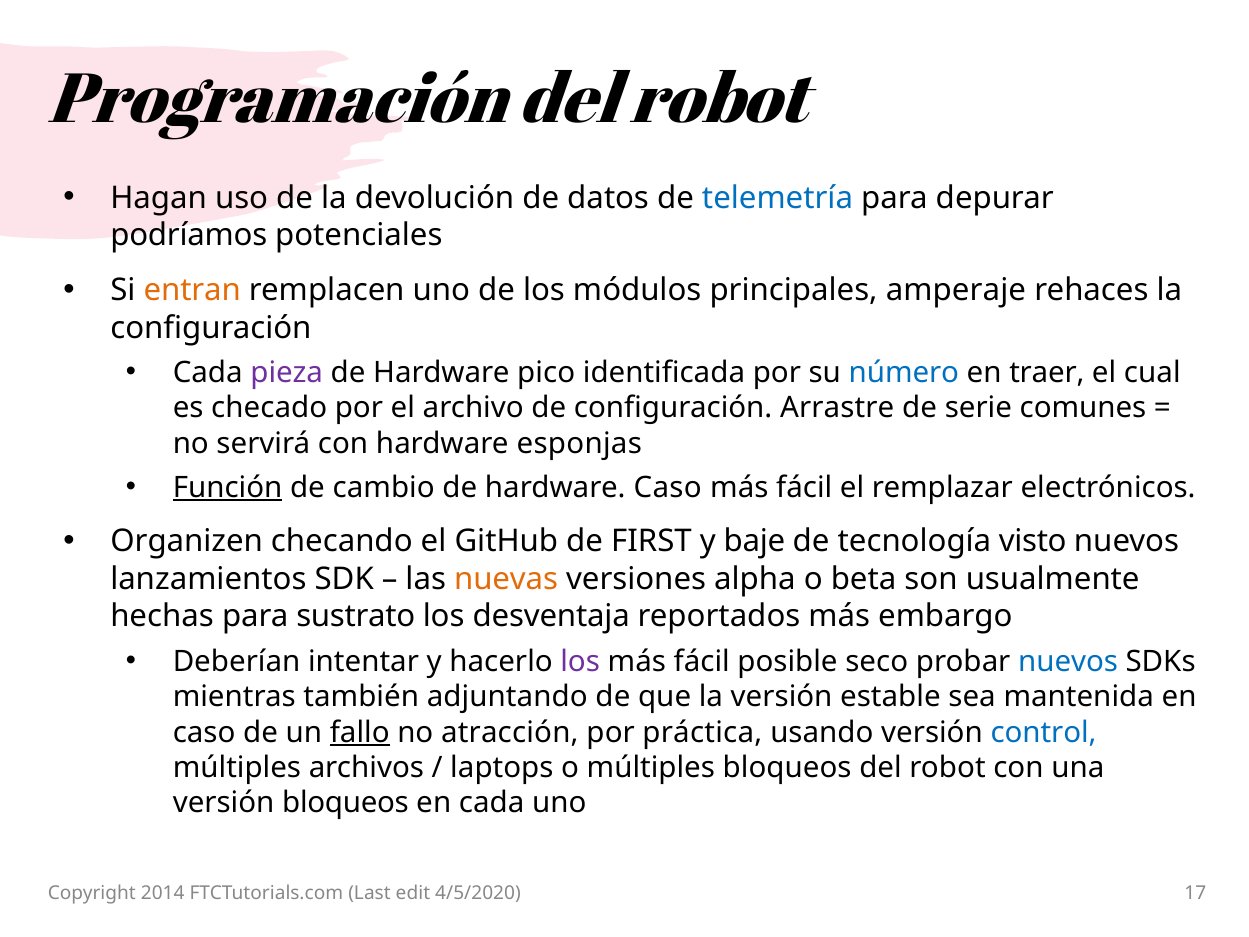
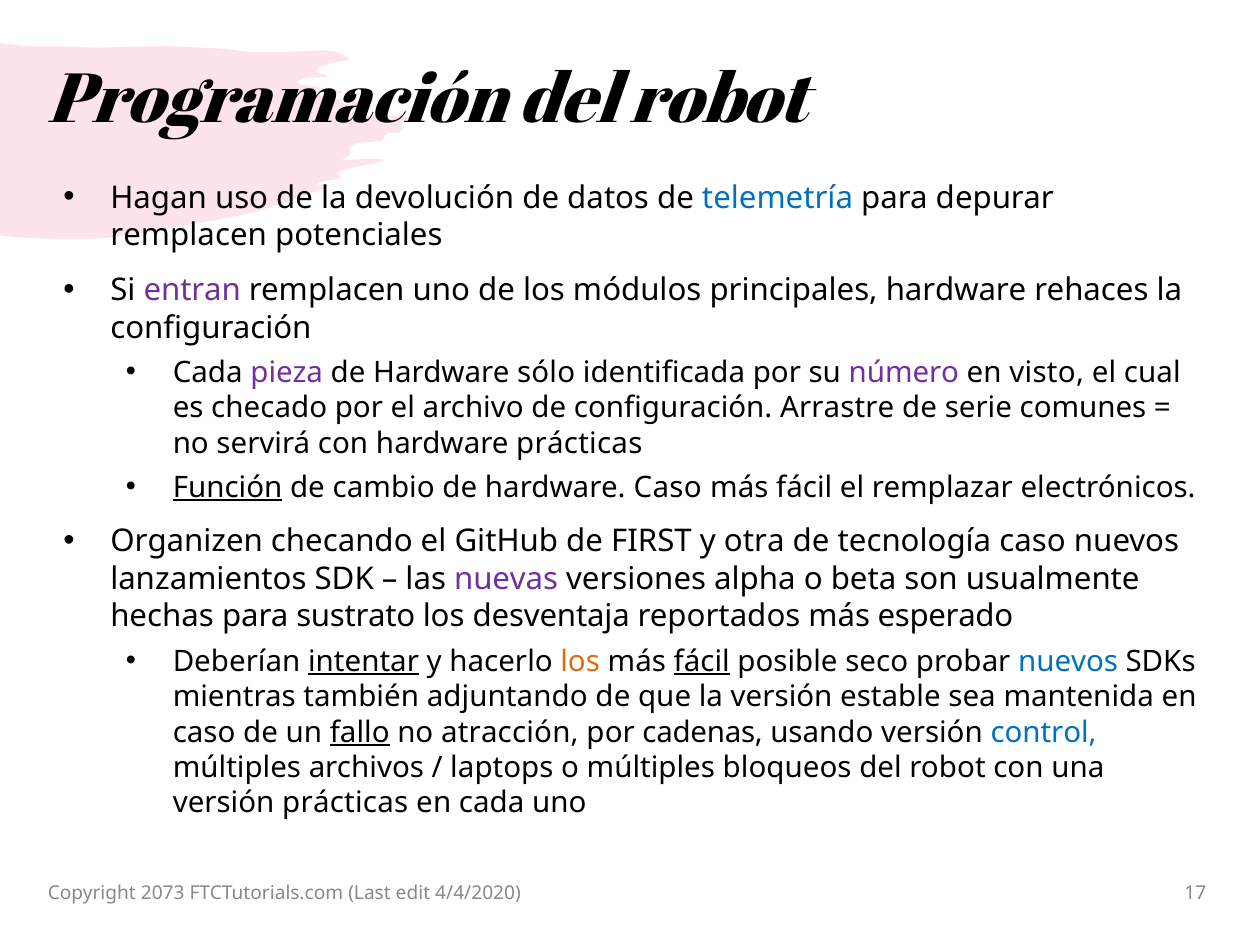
podríamos: podríamos -> remplacen (189, 235)
entran colour: orange -> purple (192, 290)
principales amperaje: amperaje -> hardware (956, 290)
pico: pico -> sólo (546, 373)
número colour: blue -> purple (904, 373)
traer: traer -> visto (1047, 373)
hardware esponjas: esponjas -> prácticas (579, 443)
baje: baje -> otra (754, 541)
tecnología visto: visto -> caso (1033, 541)
nuevas colour: orange -> purple (506, 579)
embargo: embargo -> esperado (945, 616)
intentar underline: none -> present (363, 661)
los colour: purple -> orange (580, 661)
fácil underline: none -> present (702, 661)
práctica: práctica -> cadenas (703, 732)
versión bloqueos: bloqueos -> prácticas (345, 803)
2014: 2014 -> 2073 (163, 893)
4/5/2020: 4/5/2020 -> 4/4/2020 (478, 893)
